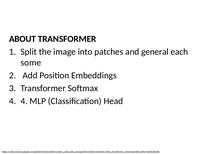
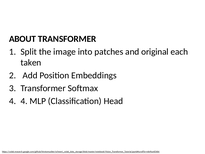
general: general -> original (155, 52)
some: some -> taken (31, 63)
